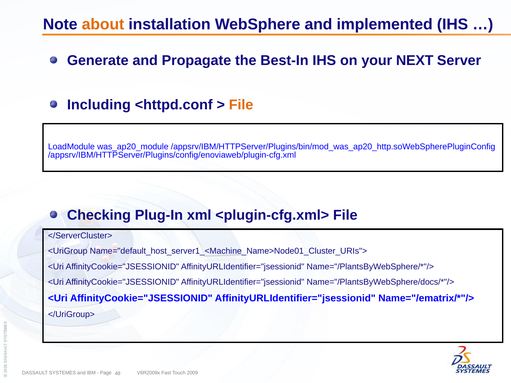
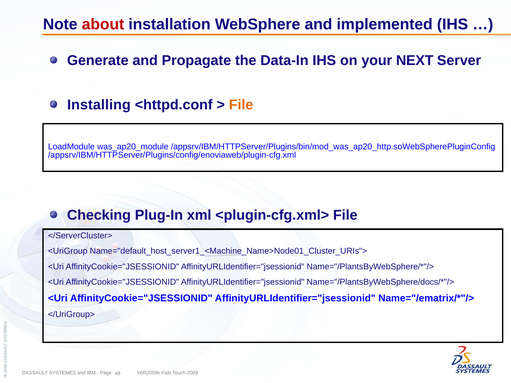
about colour: orange -> red (103, 24)
Best-In: Best-In -> Data-In (284, 61)
Including: Including -> Installing (99, 105)
